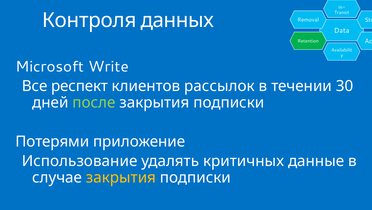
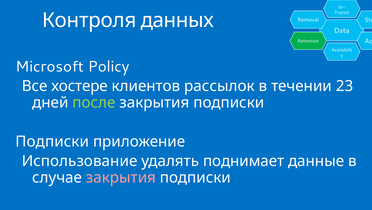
Write: Write -> Policy (109, 66)
респект: респект -> хостере (80, 86)
30: 30 -> 23 (345, 86)
Потерями: Потерями -> Подписки (52, 141)
критичных: критичных -> поднимает (244, 161)
закрытия colour: yellow -> pink (121, 177)
